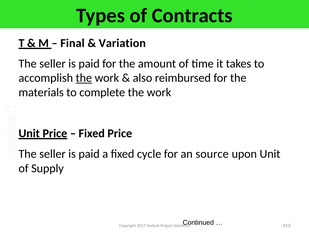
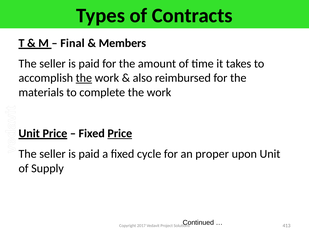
Variation: Variation -> Members (122, 43)
Price underline: none -> present (120, 133)
source: source -> proper (212, 154)
